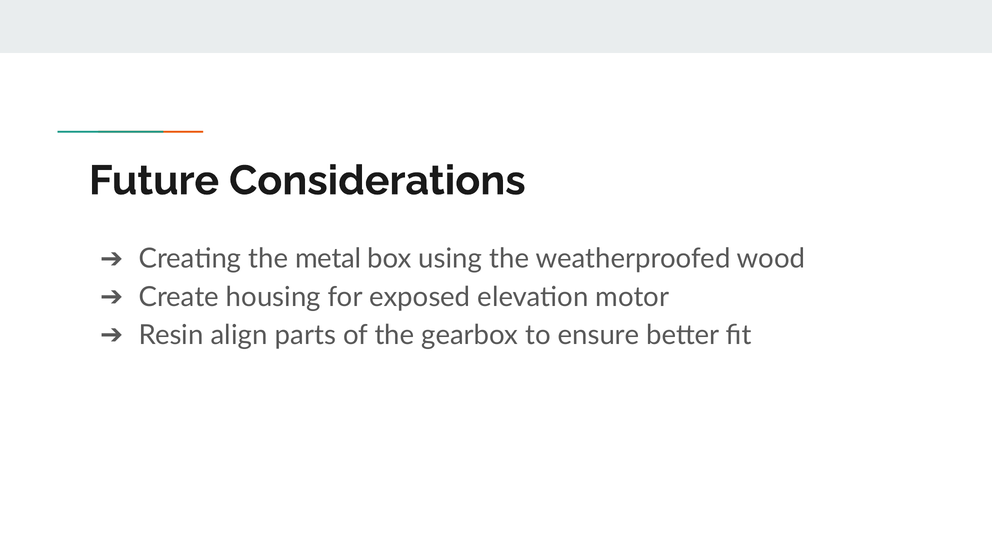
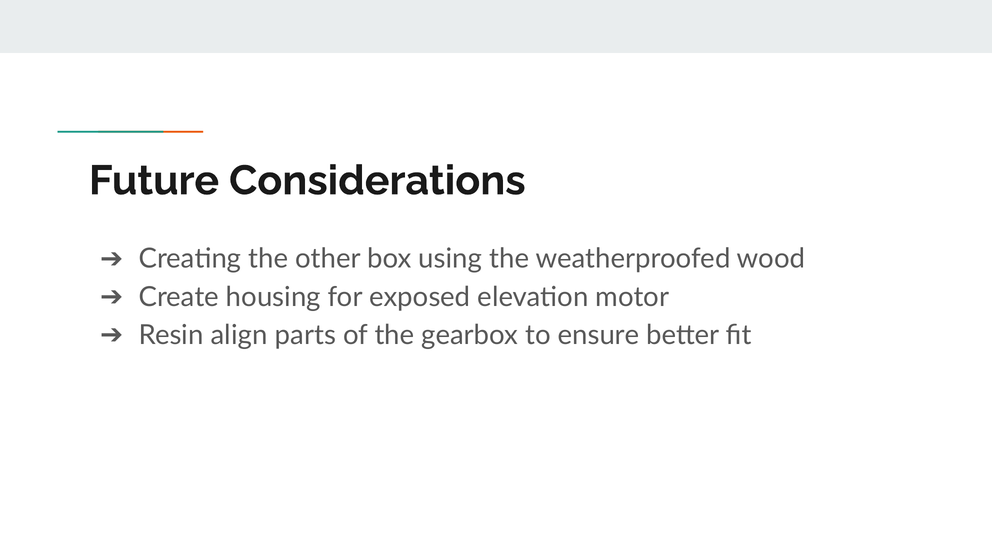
metal: metal -> other (328, 259)
